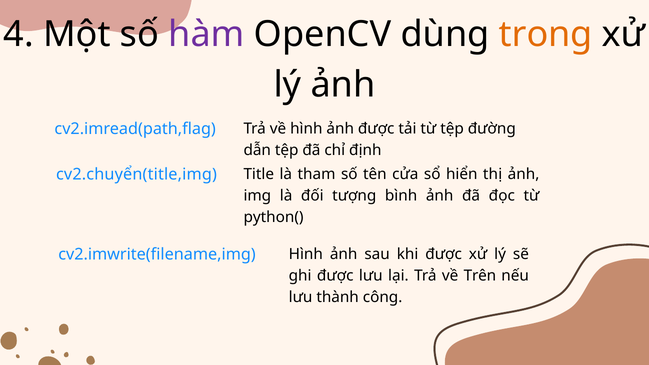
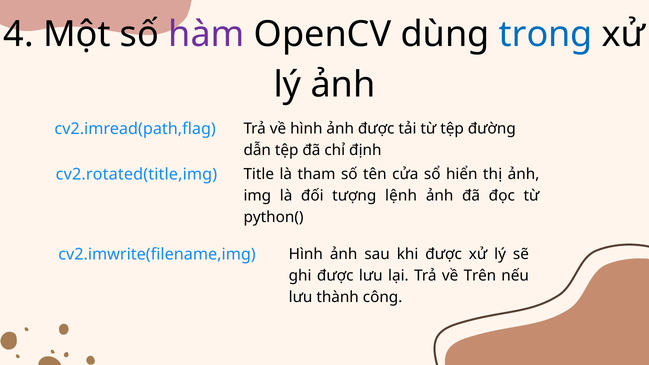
trong colour: orange -> blue (546, 34)
cv2.chuyển(title,img: cv2.chuyển(title,img -> cv2.rotated(title,img (136, 174)
bình: bình -> lệnh (401, 196)
